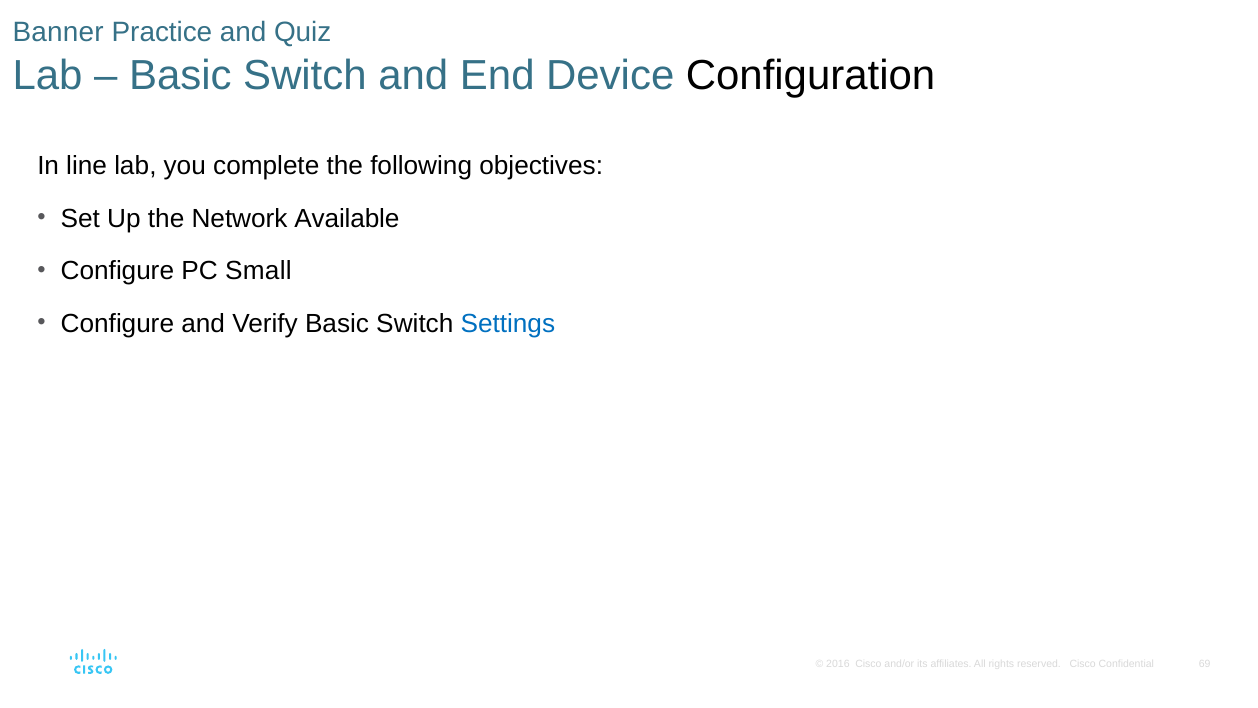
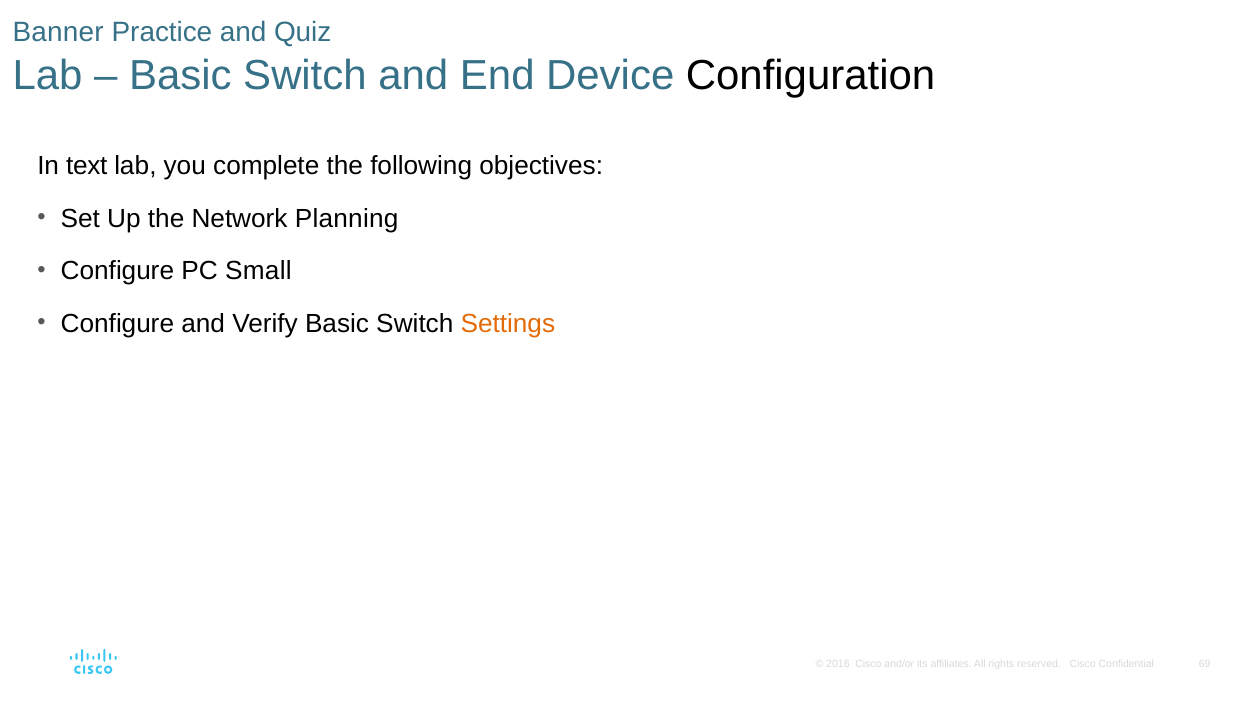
line: line -> text (87, 166)
Available: Available -> Planning (347, 219)
Settings colour: blue -> orange (508, 323)
